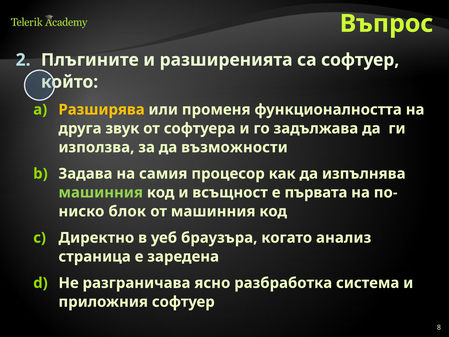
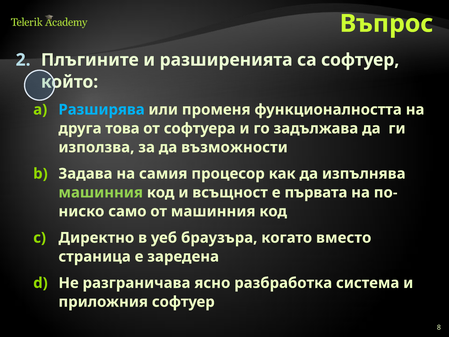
Разширява colour: yellow -> light blue (102, 110)
звук: звук -> това (122, 128)
блок: блок -> само (127, 211)
анализ: анализ -> вместо (344, 238)
